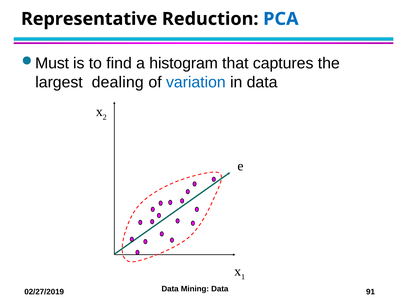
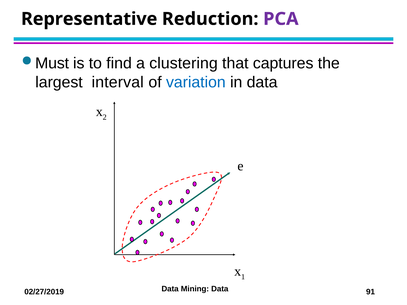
PCA colour: blue -> purple (281, 19)
histogram: histogram -> clustering (184, 63)
dealing: dealing -> interval (118, 82)
